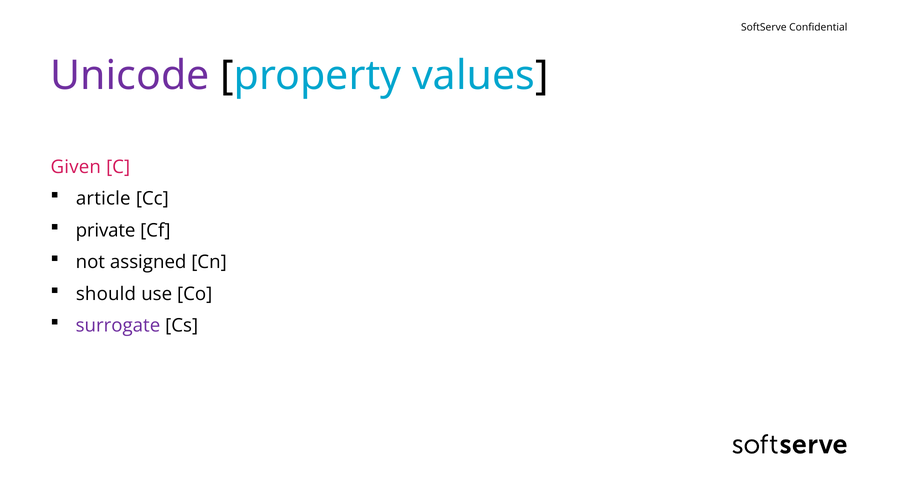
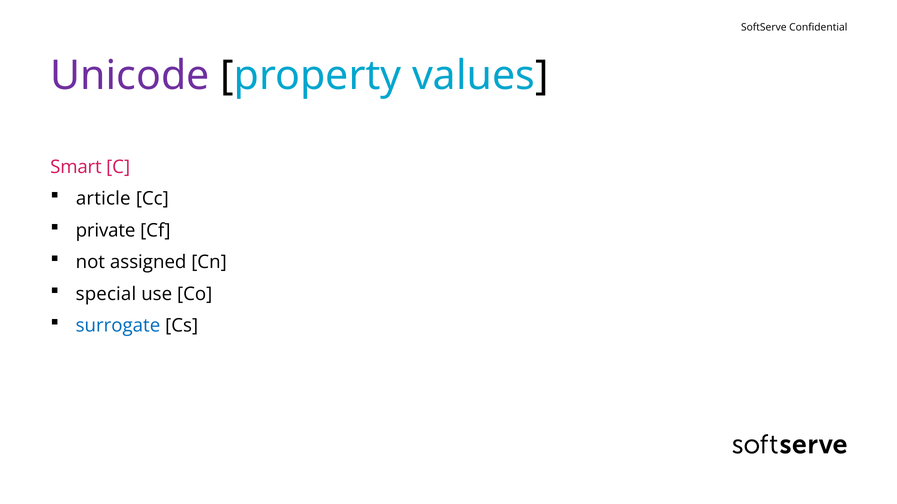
Given: Given -> Smart (76, 167)
should: should -> special (106, 294)
surrogate colour: purple -> blue (118, 326)
